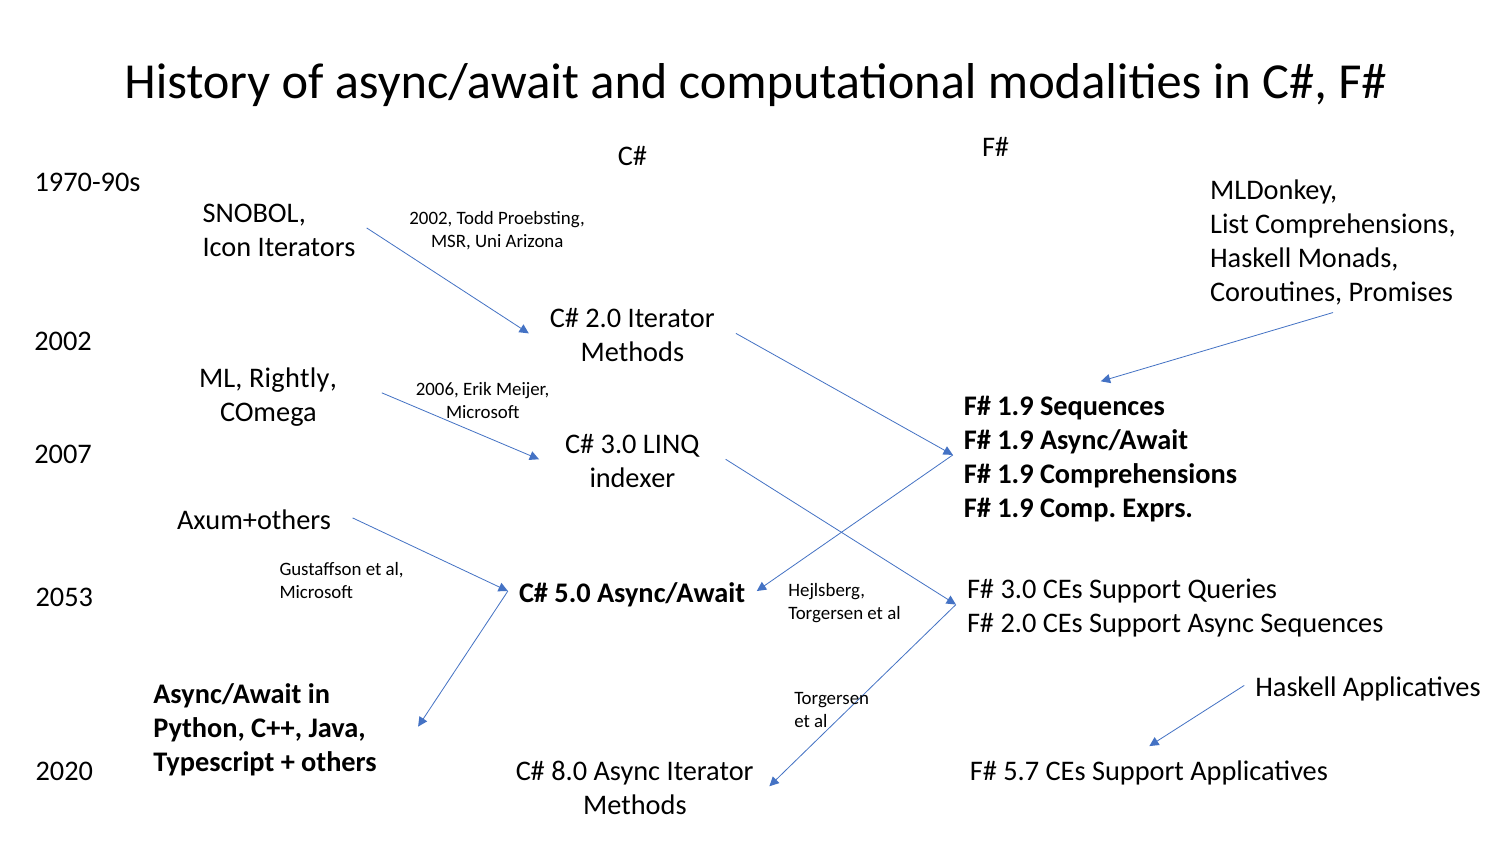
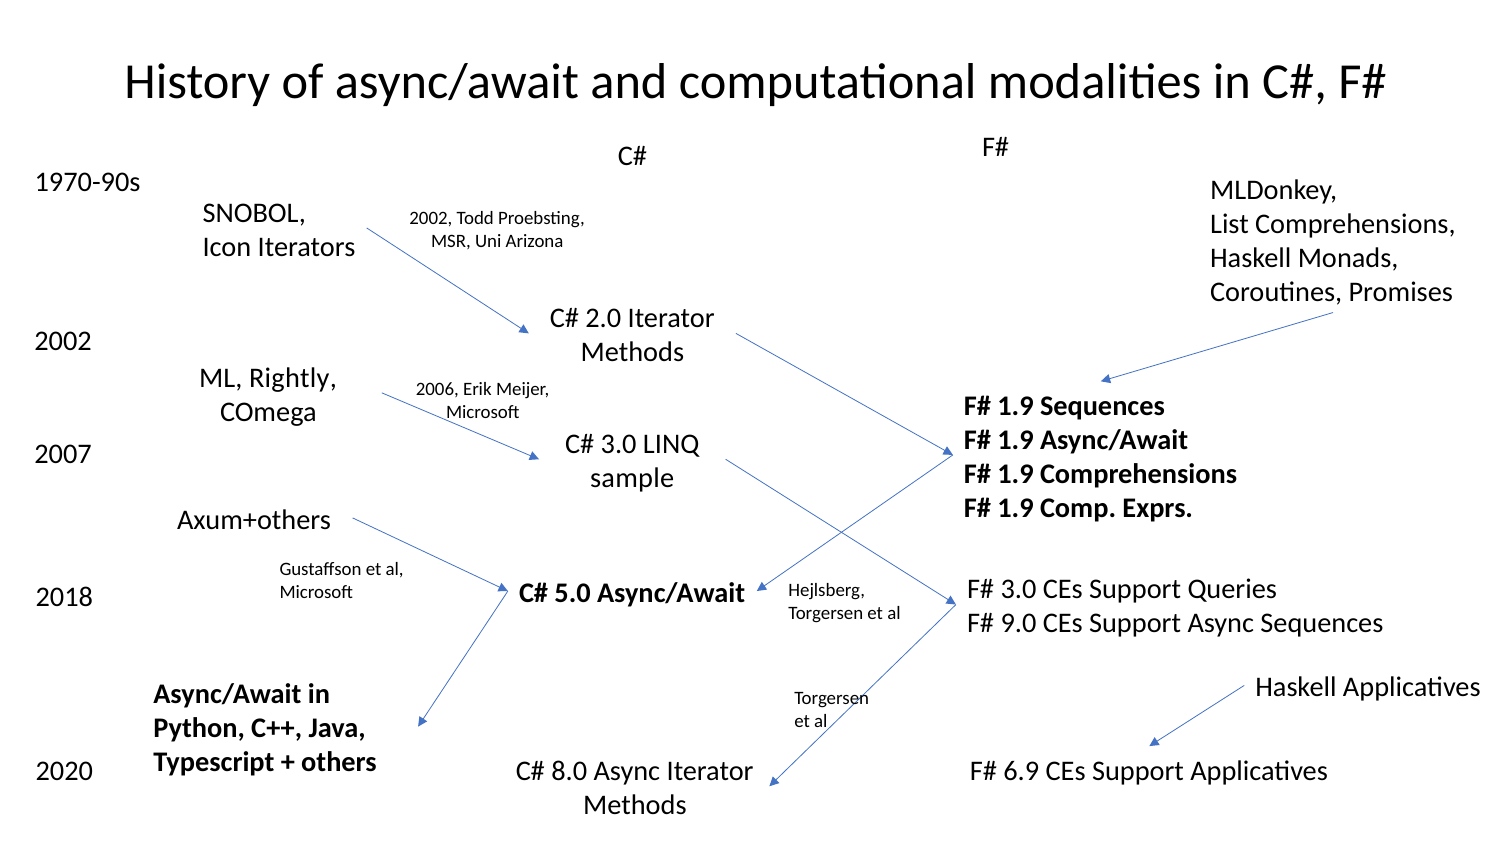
indexer: indexer -> sample (632, 478)
2053: 2053 -> 2018 (64, 597)
2.0: 2.0 -> 9.0 (1018, 623)
5.7: 5.7 -> 6.9 (1021, 770)
